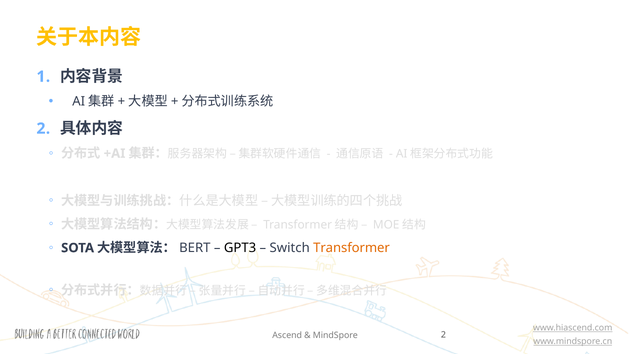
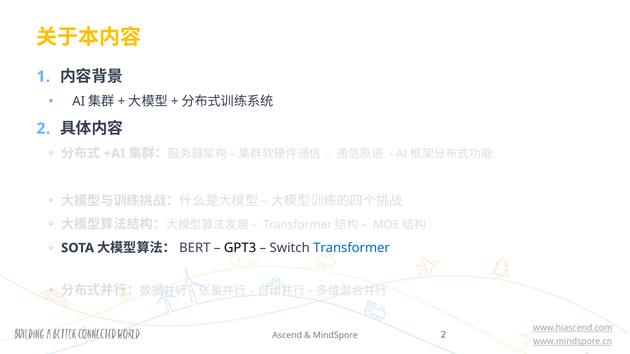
Transformer colour: orange -> blue (352, 248)
